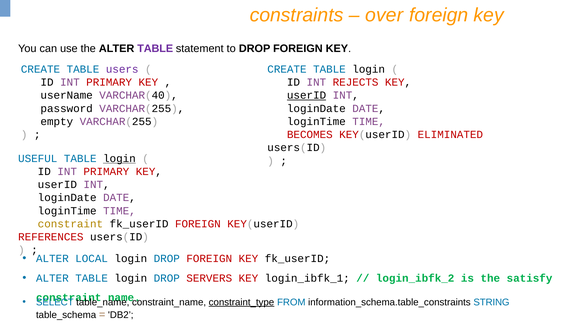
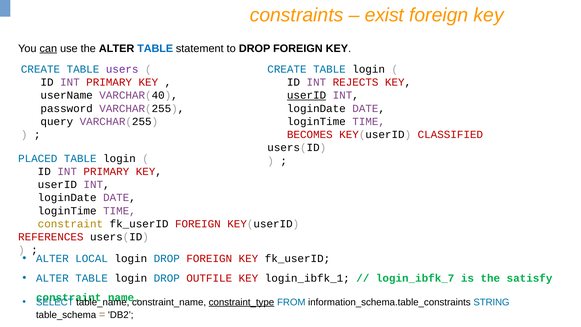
over: over -> exist (384, 15)
can underline: none -> present (48, 48)
TABLE colour: purple -> blue (155, 48)
empty: empty -> query (57, 121)
ELIMINATED: ELIMINATED -> CLASSIFIED (450, 135)
USEFUL: USEFUL -> PLACED (38, 158)
login underline: present -> none (119, 158)
SERVERS: SERVERS -> OUTFILE (209, 278)
login_ibfk_2: login_ibfk_2 -> login_ibfk_7 (415, 278)
